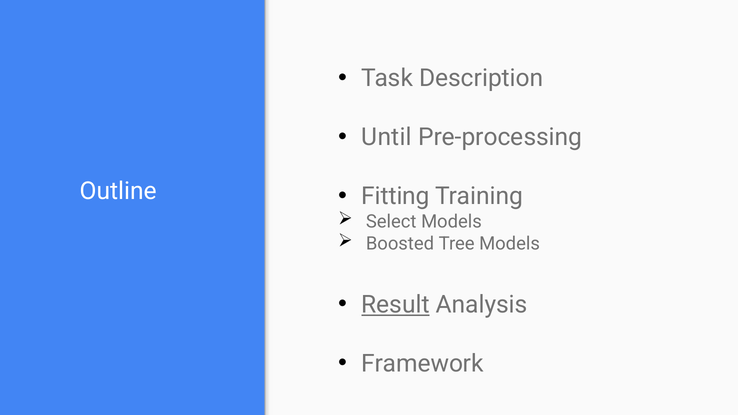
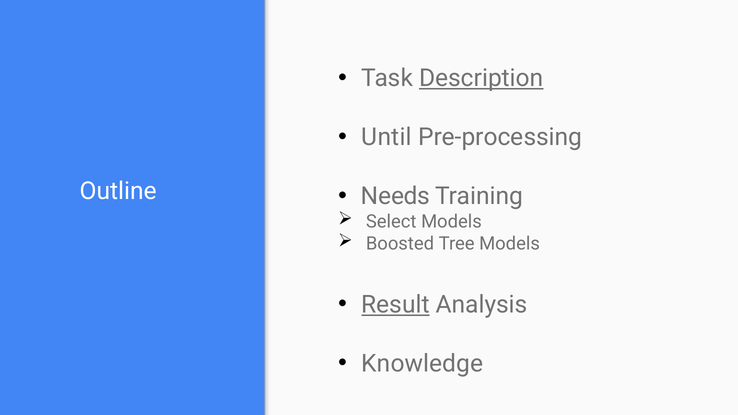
Description underline: none -> present (481, 78)
Fitting: Fitting -> Needs (396, 196)
Framework: Framework -> Knowledge (422, 364)
